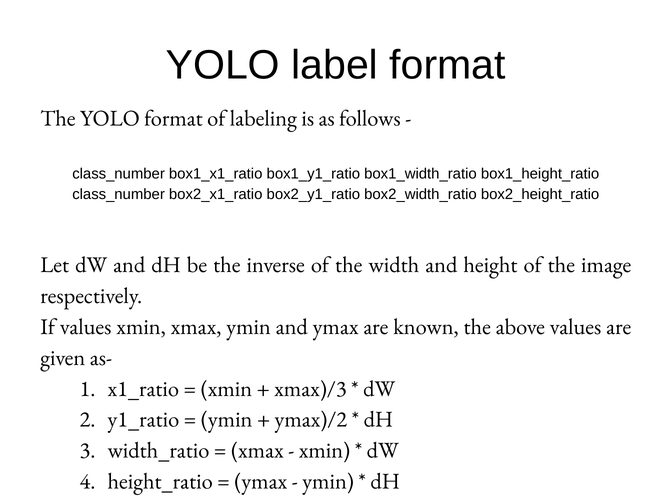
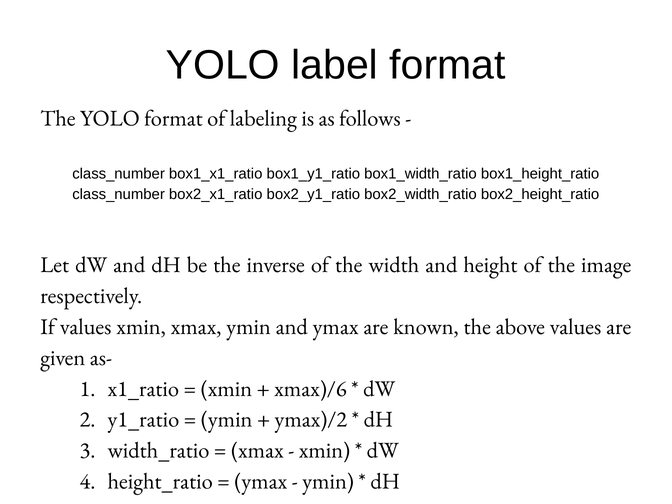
xmax)/3: xmax)/3 -> xmax)/6 (310, 389)
